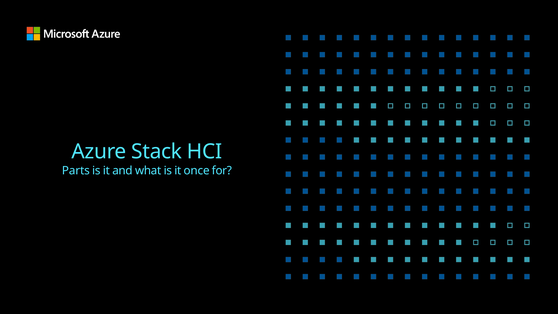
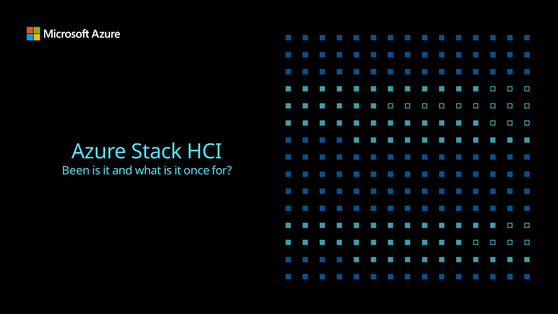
Parts: Parts -> Been (76, 170)
